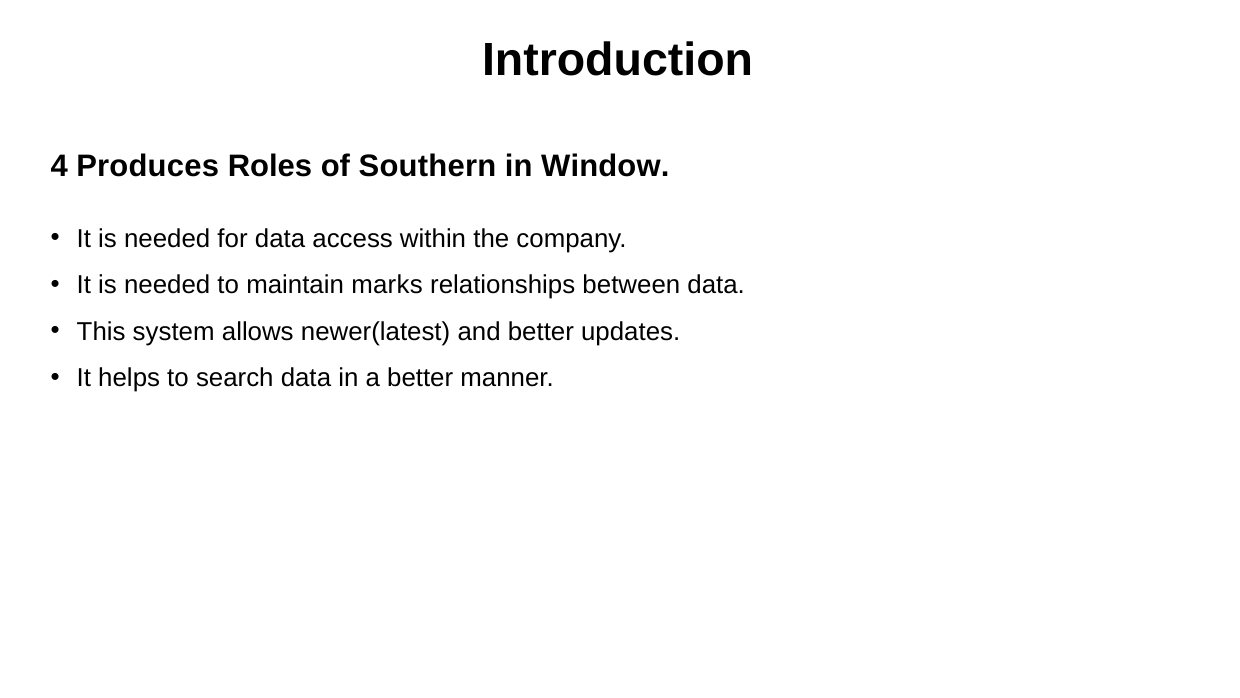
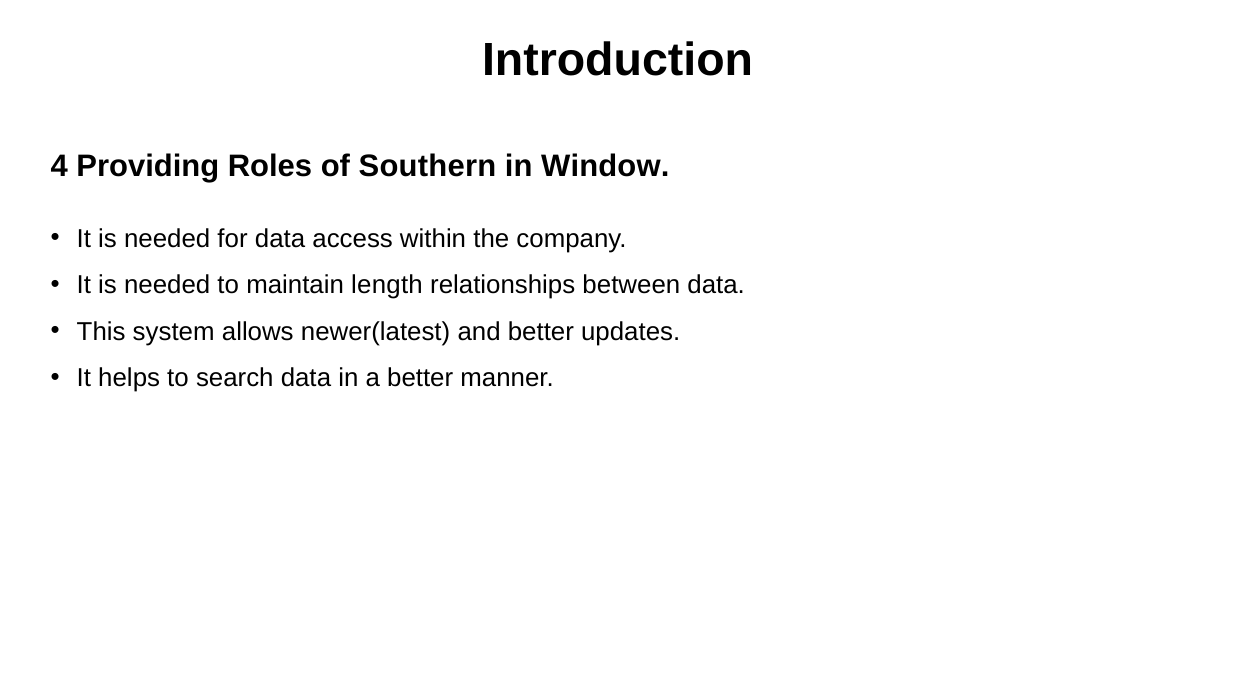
Produces: Produces -> Providing (148, 166)
marks: marks -> length (387, 285)
